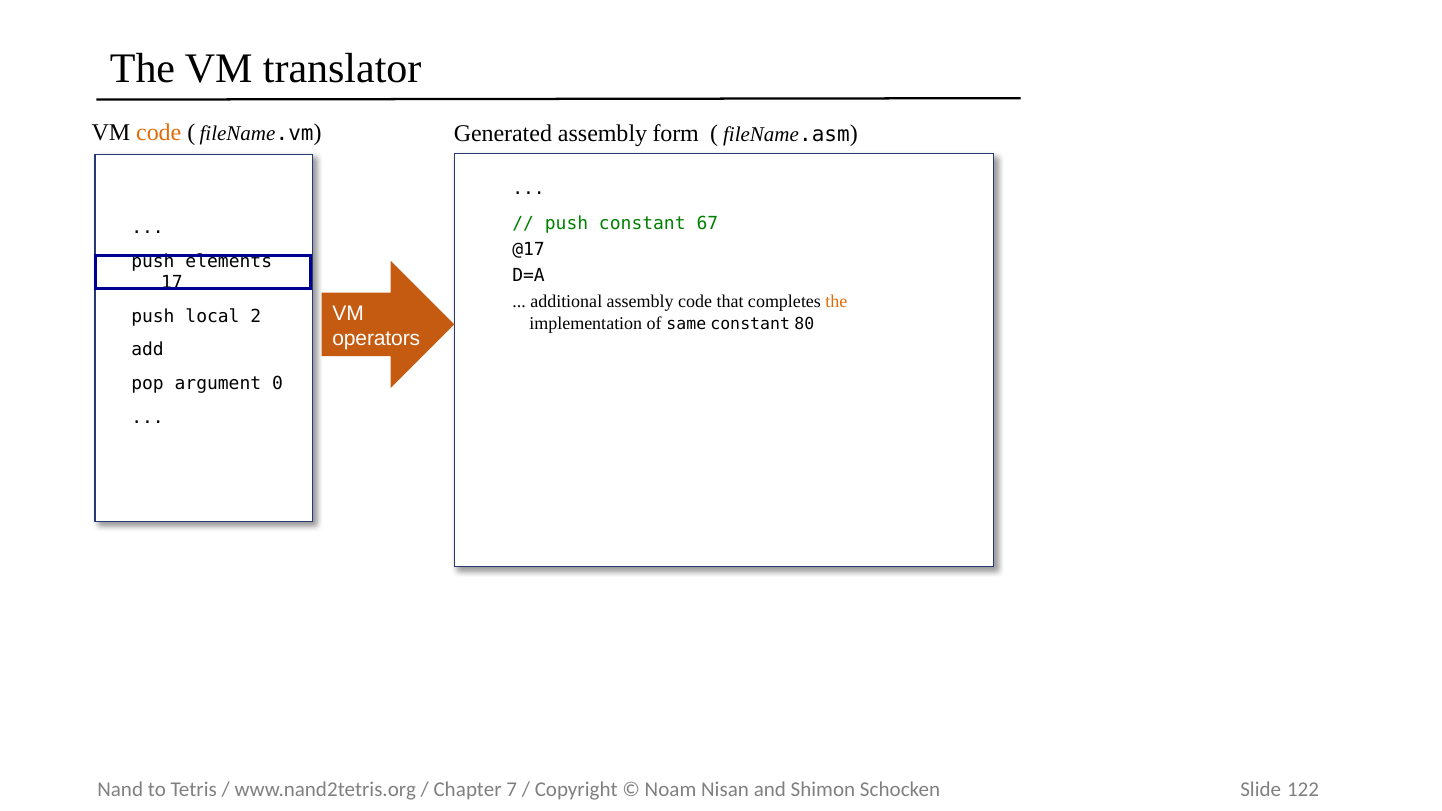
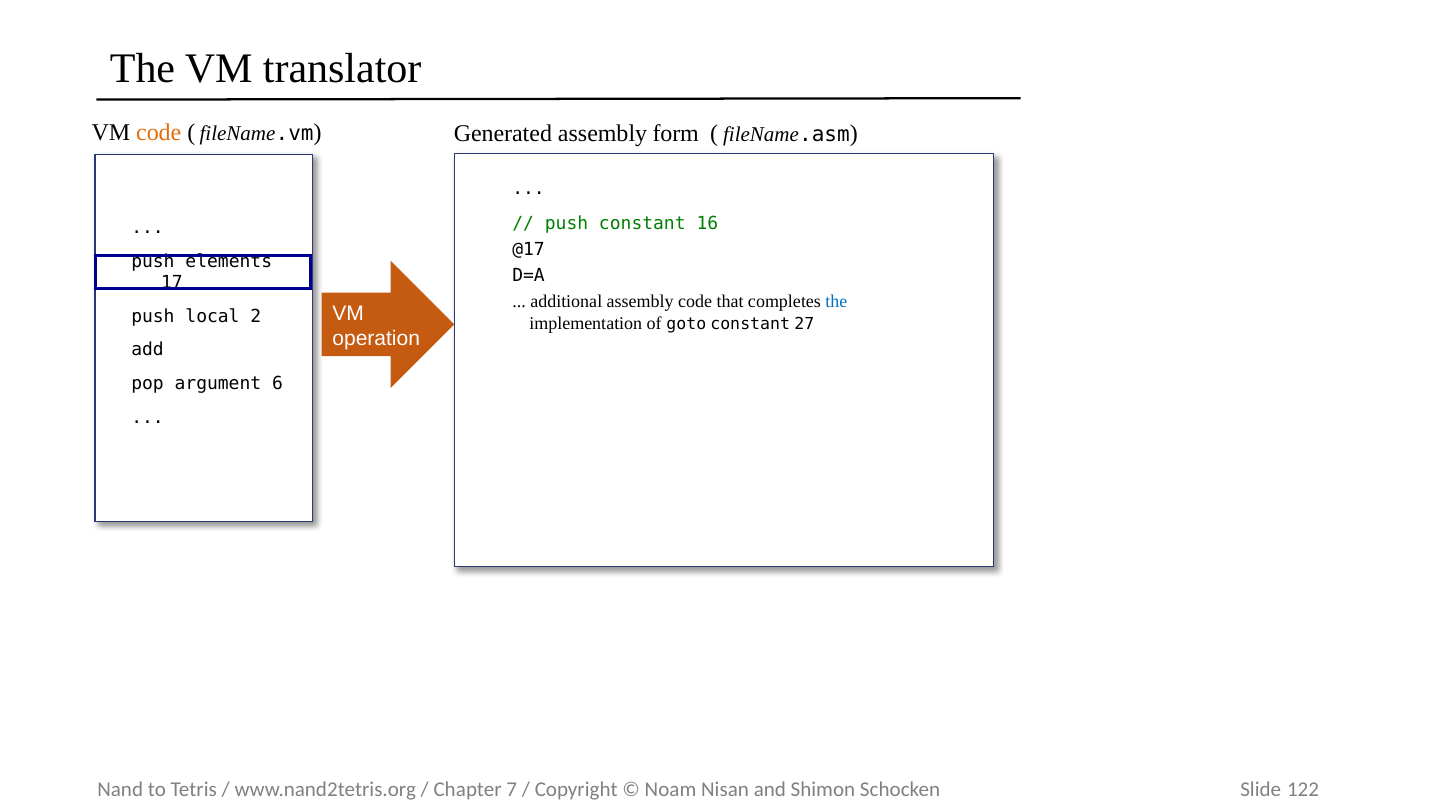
67: 67 -> 16 (707, 224)
the colour: orange -> blue (836, 302)
same: same -> goto (686, 324)
80: 80 -> 27 (804, 324)
operators: operators -> operation (376, 339)
0: 0 -> 6 (278, 384)
